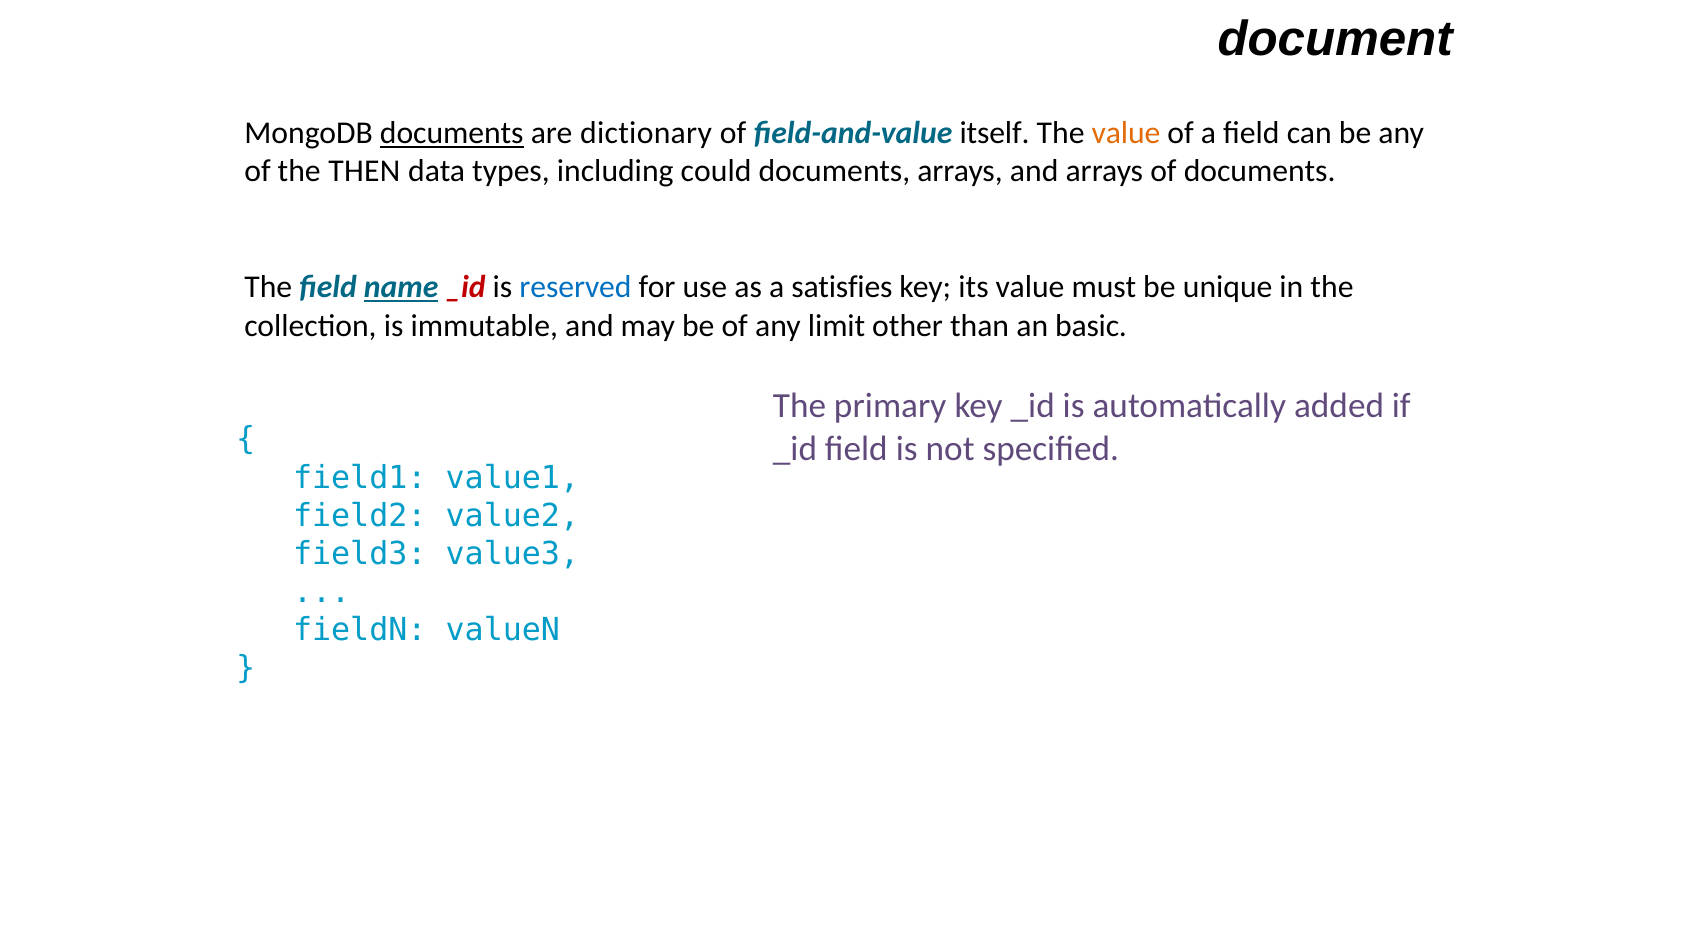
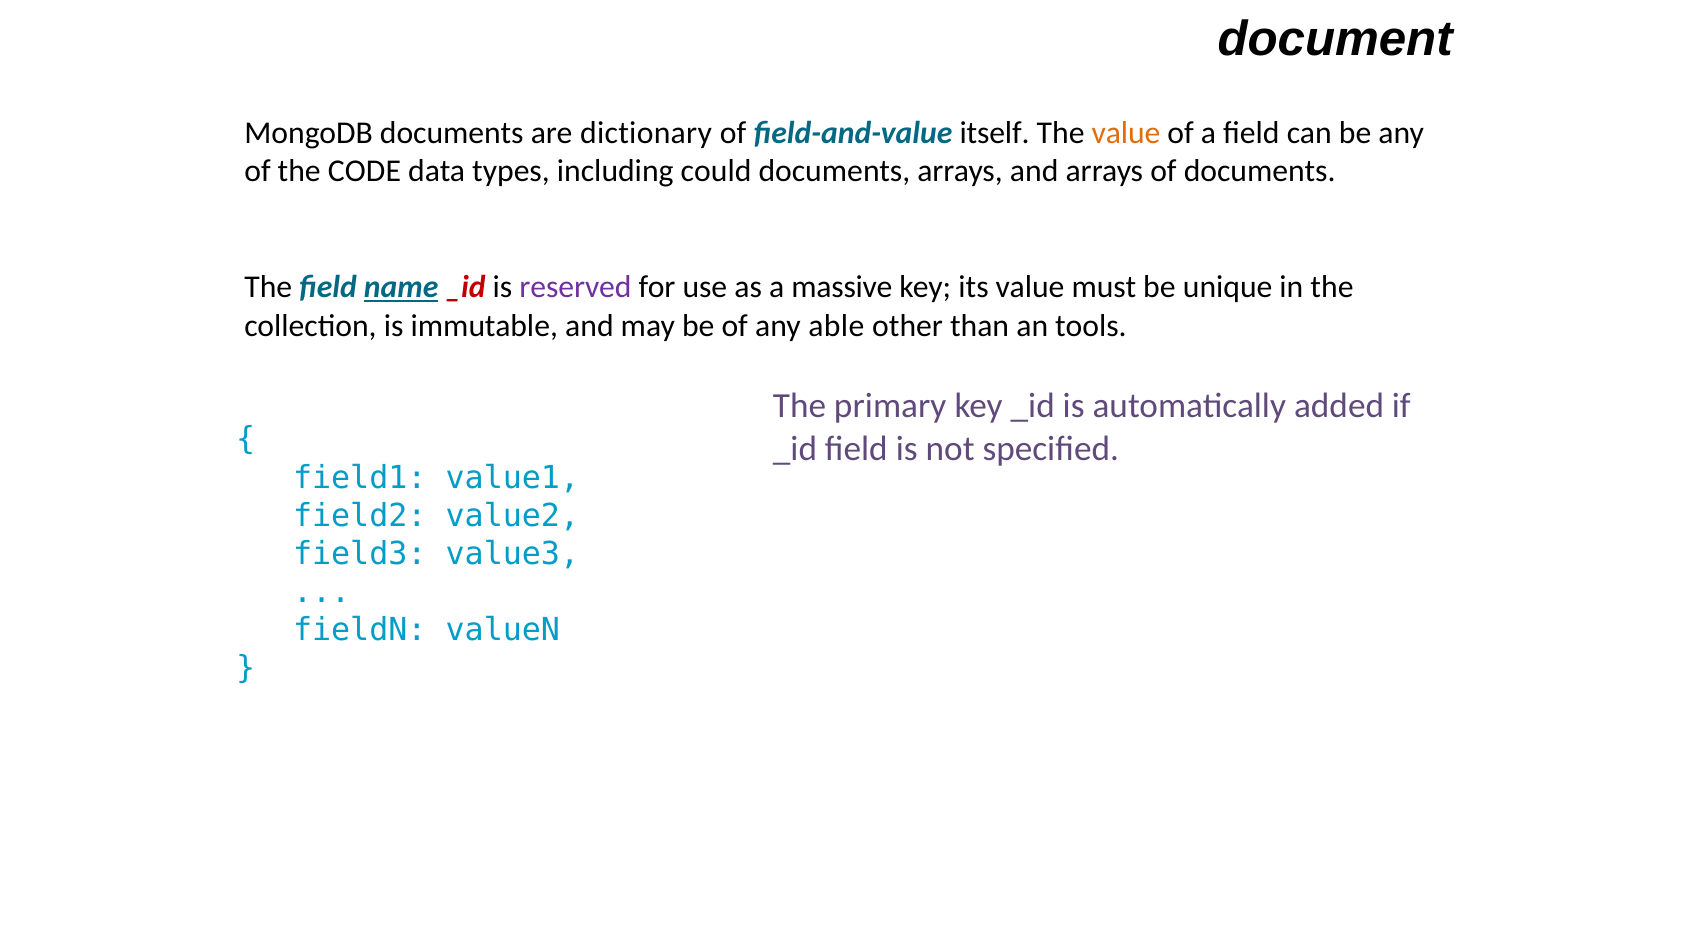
documents underline: present -> none (452, 133)
THEN: THEN -> CODE (364, 171)
reserved colour: blue -> purple (575, 287)
satisfies: satisfies -> massive (842, 287)
limit: limit -> able (836, 325)
basic: basic -> tools (1091, 325)
